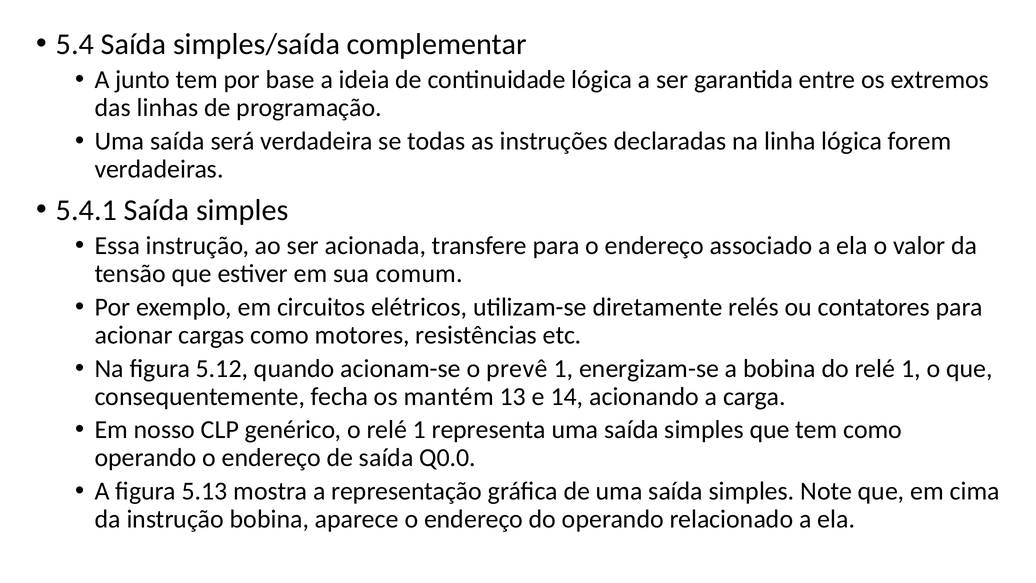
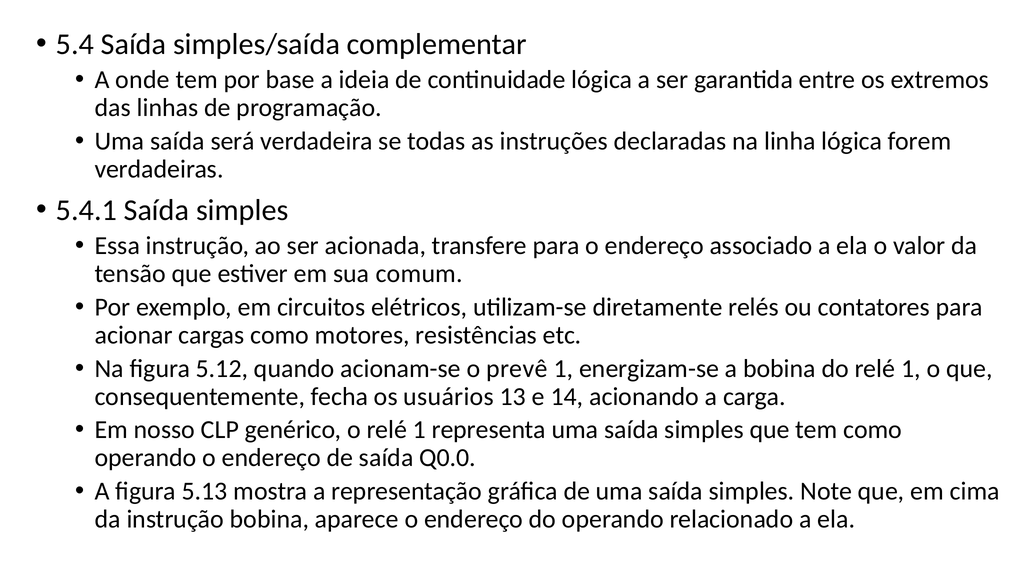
junto: junto -> onde (143, 80)
mantém: mantém -> usuários (449, 396)
